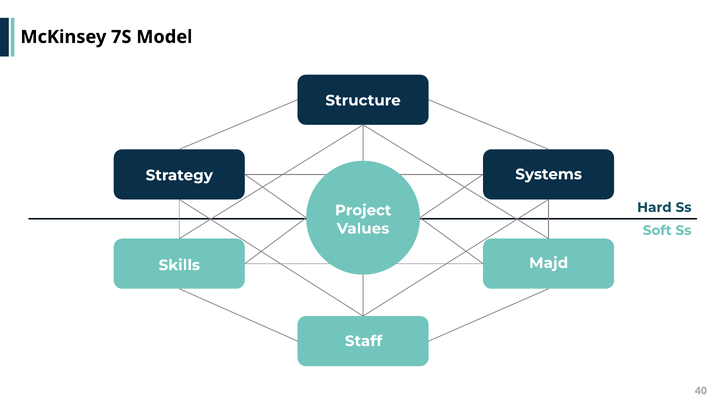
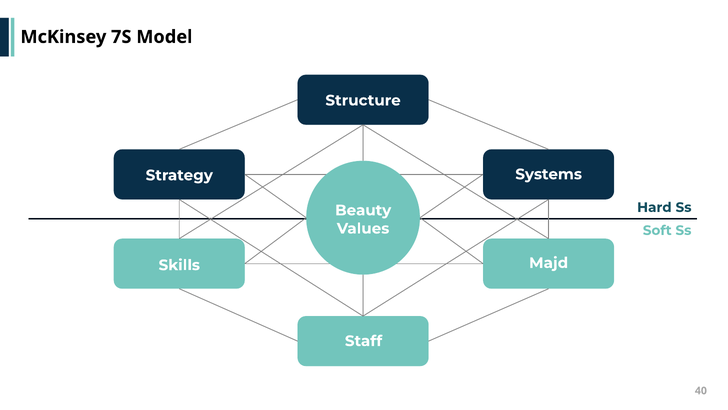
Project: Project -> Beauty (363, 210)
